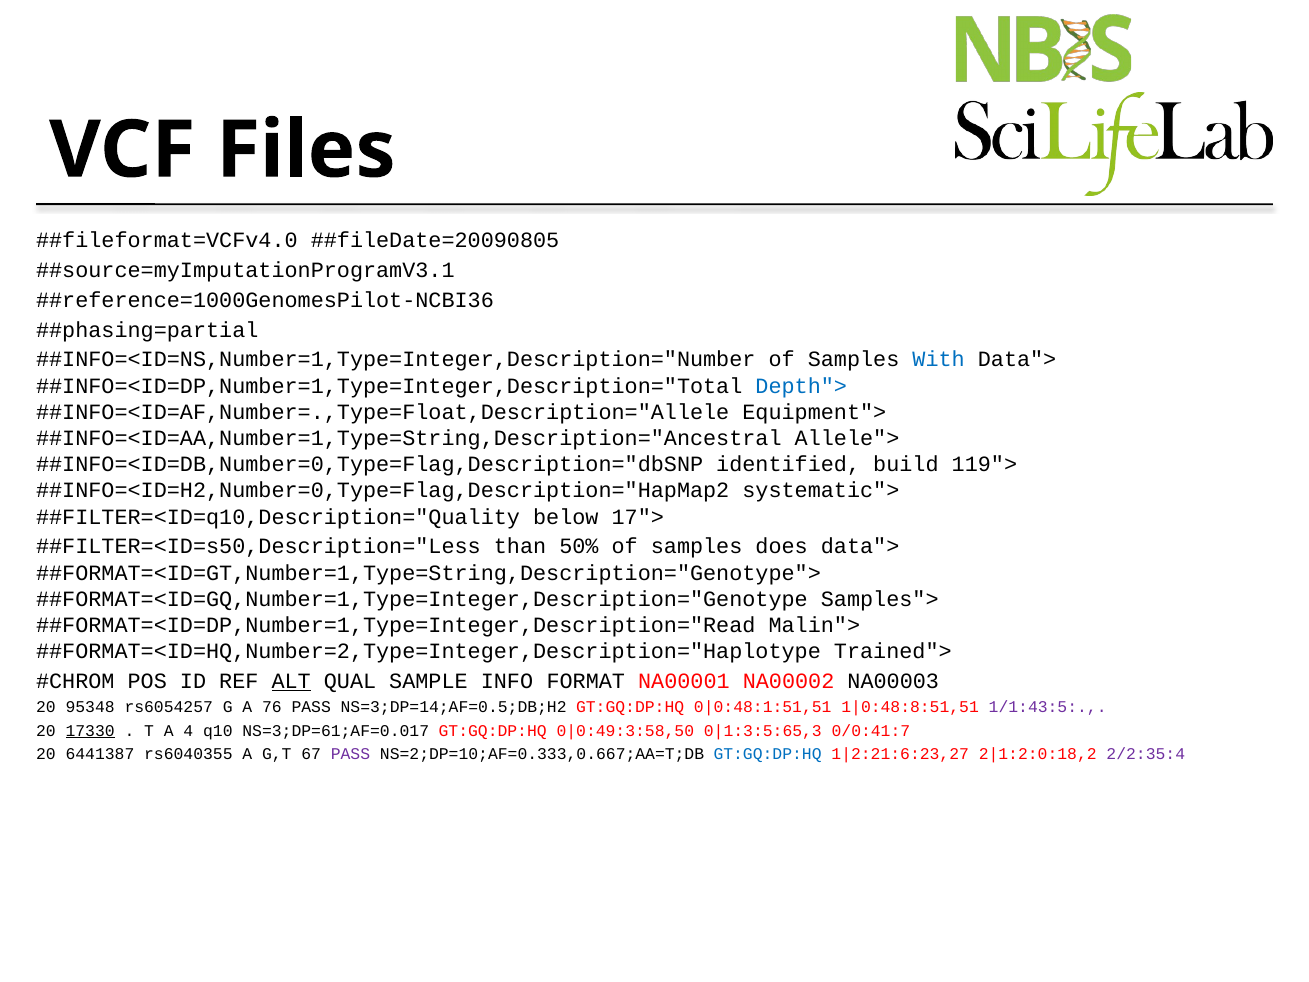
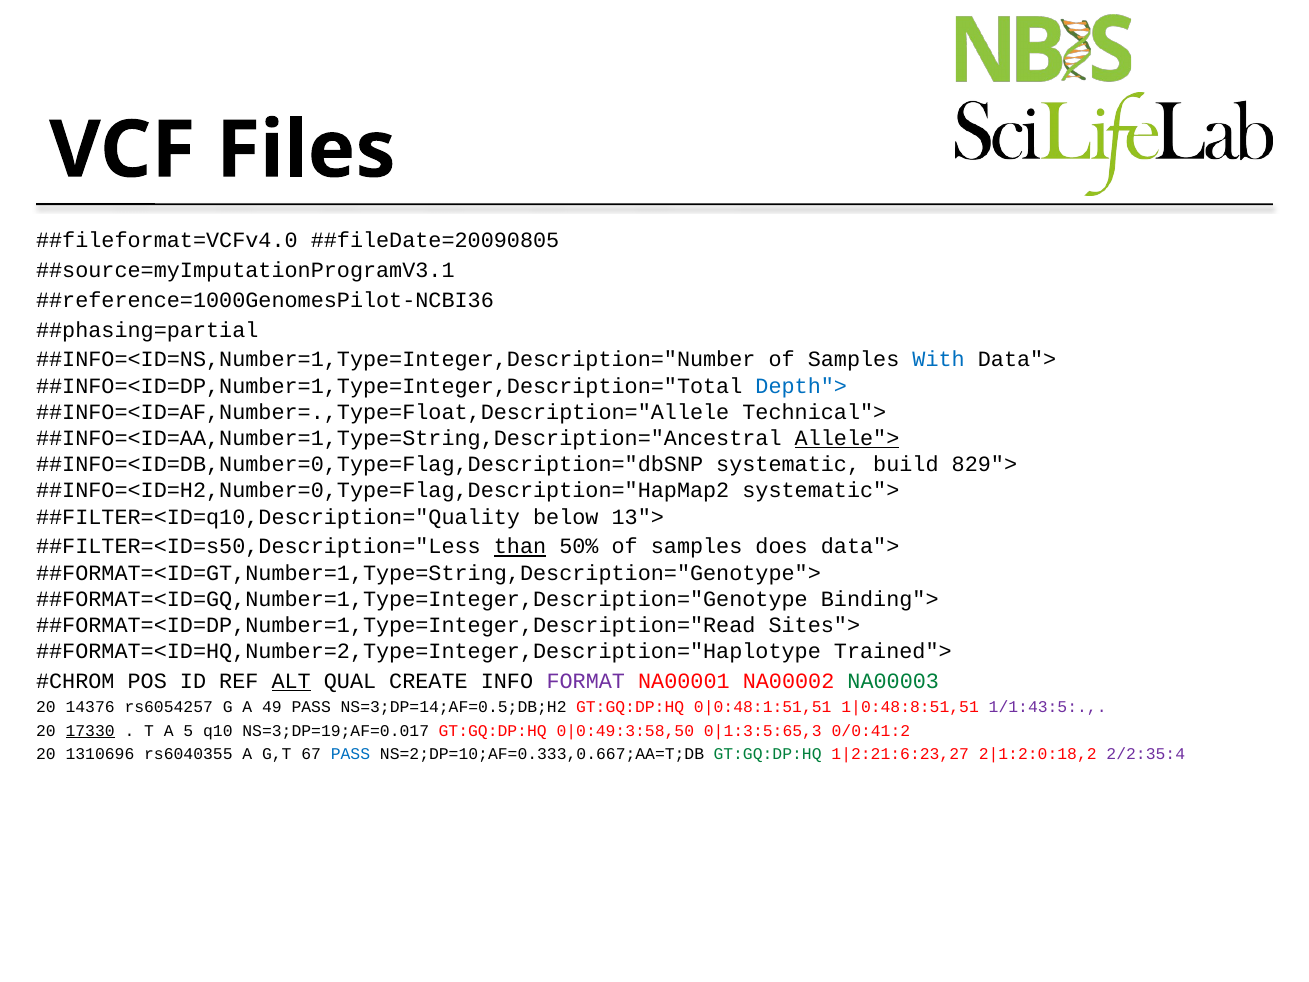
Equipment">: Equipment"> -> Technical"> (814, 412)
Allele"> underline: none -> present (847, 438)
identified: identified -> systematic (788, 464)
119">: 119"> -> 829"> (984, 464)
17">: 17"> -> 13"> (638, 517)
than underline: none -> present (520, 547)
Samples">: Samples"> -> Binding"> (880, 599)
Malin">: Malin"> -> Sites"> (814, 625)
SAMPLE: SAMPLE -> CREATE (428, 681)
FORMAT colour: black -> purple (586, 681)
NA00003 colour: black -> green (893, 681)
95348: 95348 -> 14376 (90, 707)
76: 76 -> 49 (272, 707)
4: 4 -> 5 (188, 731)
NS=3;DP=61;AF=0.017: NS=3;DP=61;AF=0.017 -> NS=3;DP=19;AF=0.017 (336, 731)
0/0:41:7: 0/0:41:7 -> 0/0:41:2 (871, 731)
6441387: 6441387 -> 1310696 (100, 754)
PASS colour: purple -> blue (350, 754)
GT:GQ:DP:HQ colour: blue -> green (768, 754)
